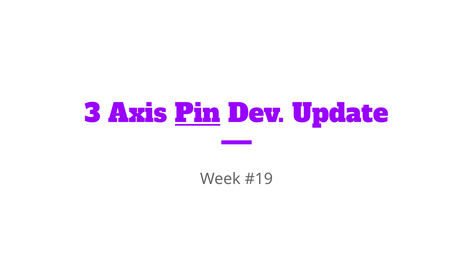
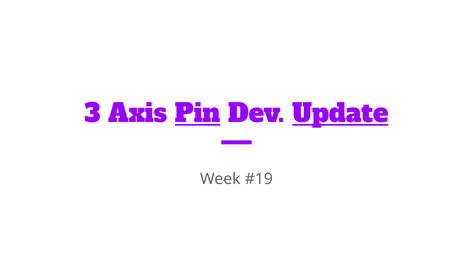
Update underline: none -> present (340, 114)
